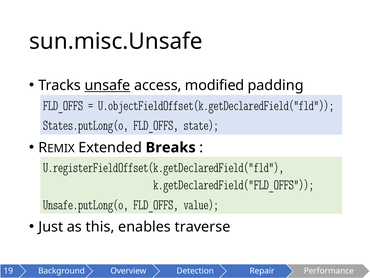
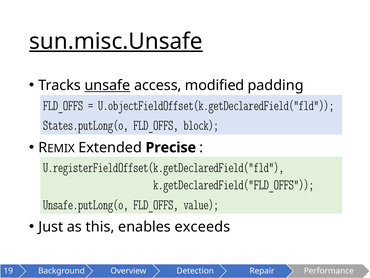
sun.misc.Unsafe underline: none -> present (116, 41)
state: state -> block (201, 125)
Breaks: Breaks -> Precise (171, 147)
traverse: traverse -> exceeds (202, 227)
